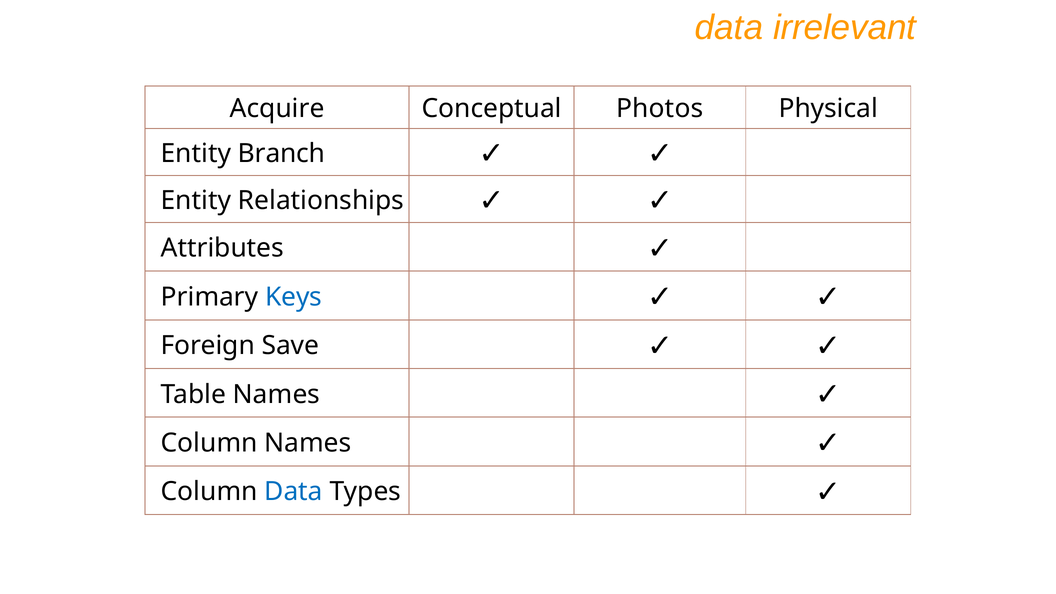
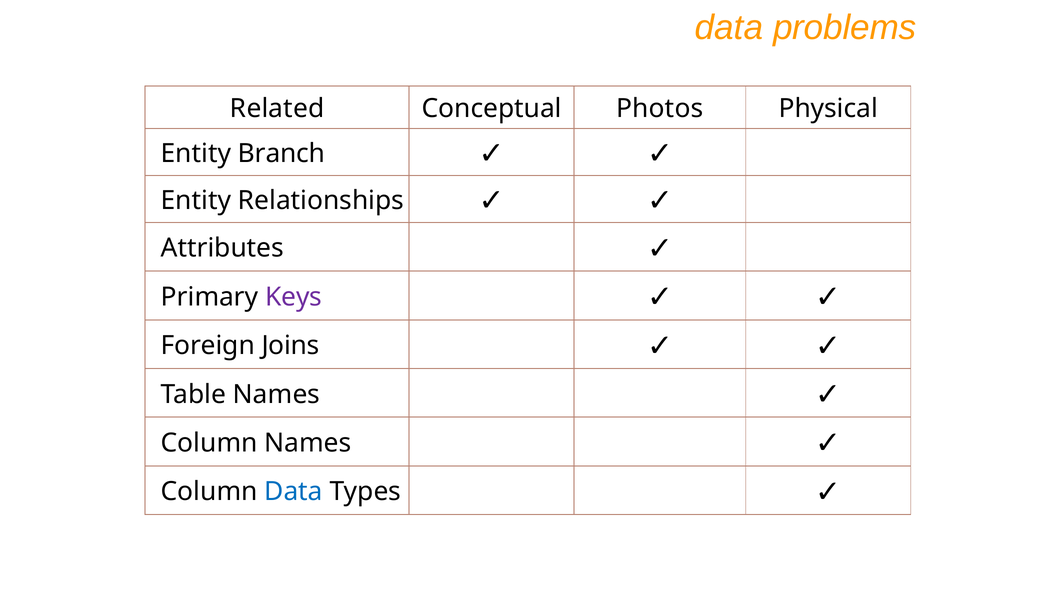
irrelevant: irrelevant -> problems (845, 27)
Acquire: Acquire -> Related (277, 109)
Keys colour: blue -> purple (294, 297)
Save: Save -> Joins (291, 346)
